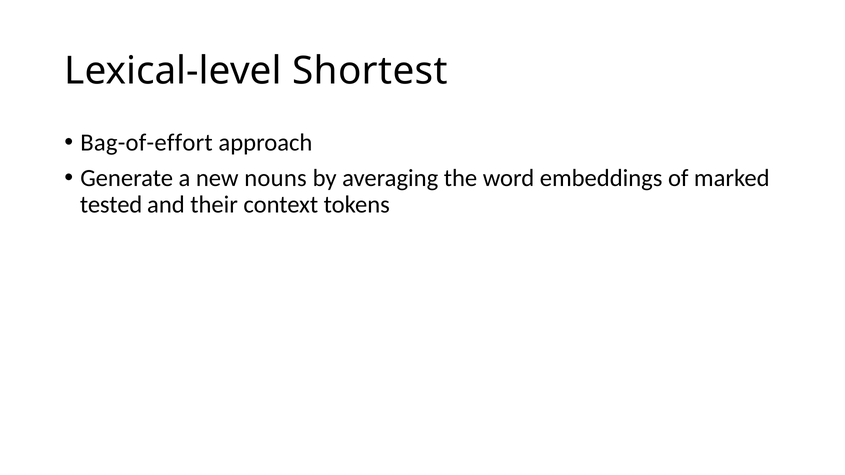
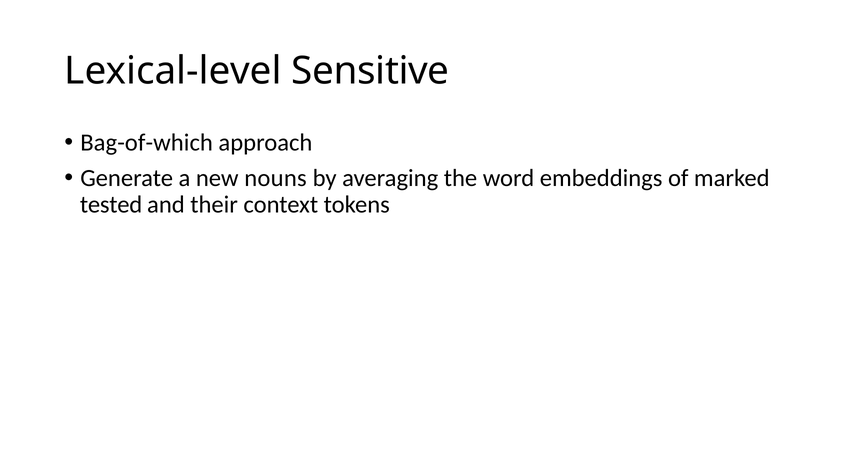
Shortest: Shortest -> Sensitive (370, 71)
Bag-of-effort: Bag-of-effort -> Bag-of-which (147, 143)
